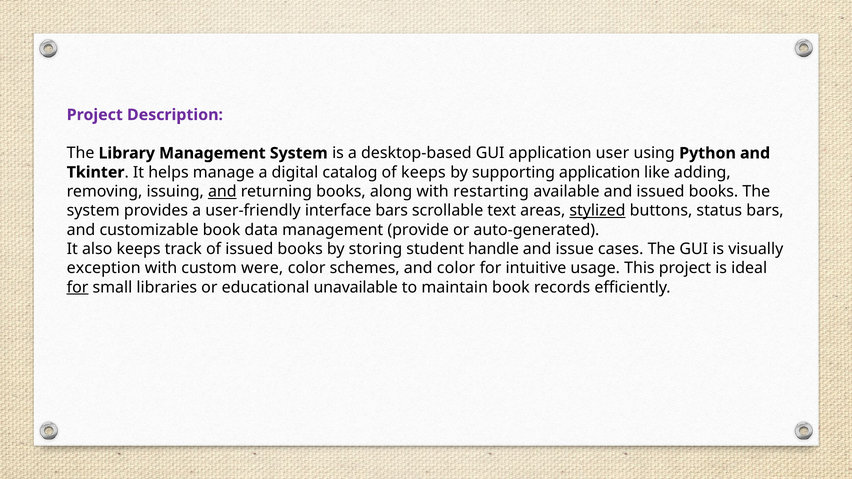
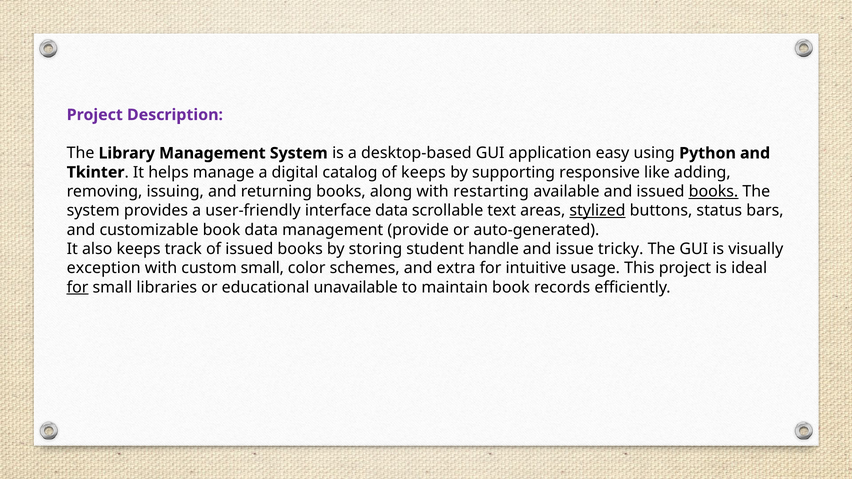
user: user -> easy (613, 153)
supporting application: application -> responsive (600, 172)
and underline: present -> none (222, 192)
books underline: none -> present (713, 192)
interface bars: bars -> data (392, 211)
cases: cases -> tricky (621, 249)
custom were: were -> small (262, 268)
and color: color -> extra (456, 268)
